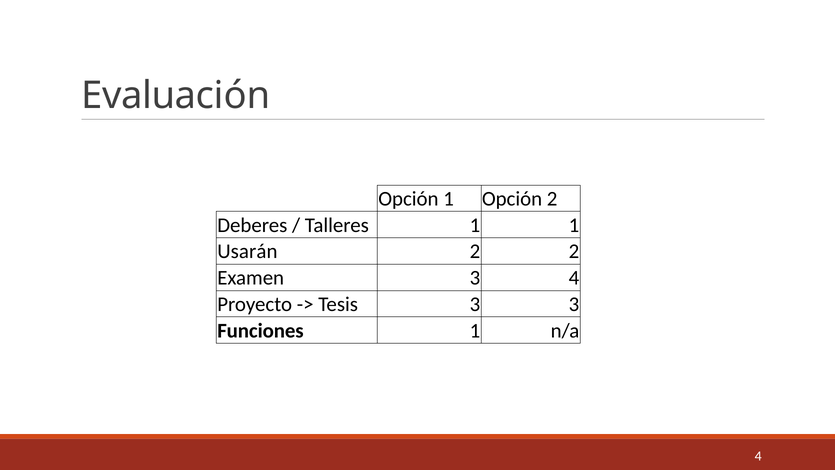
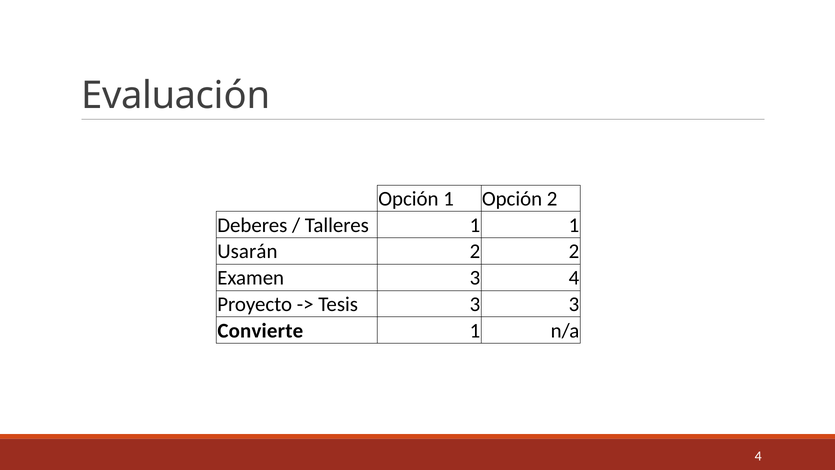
Funciones: Funciones -> Convierte (260, 330)
